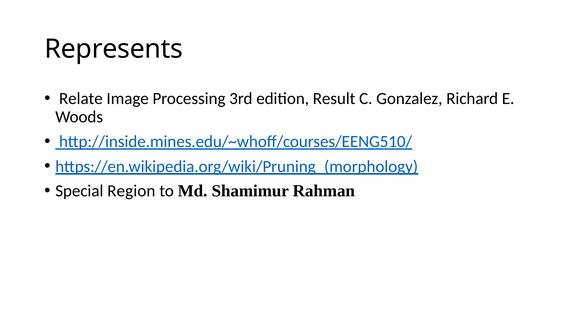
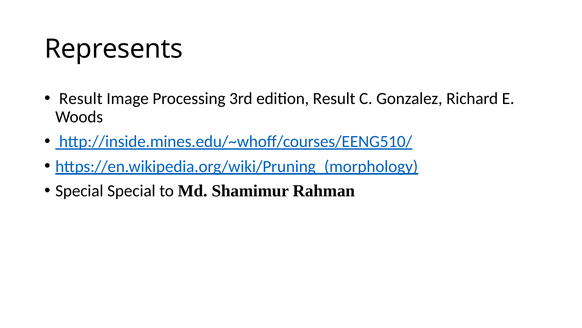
Relate: Relate -> Result (81, 98)
Special Region: Region -> Special (131, 191)
